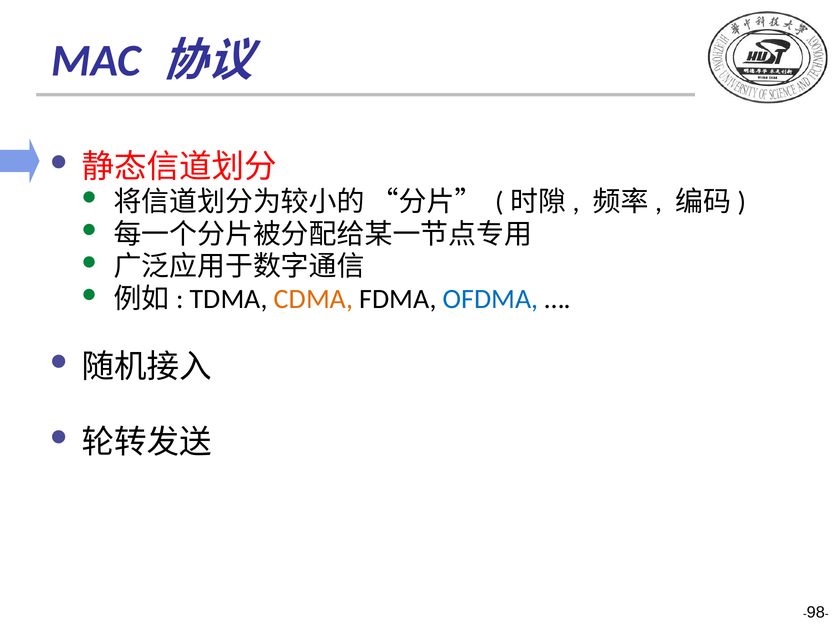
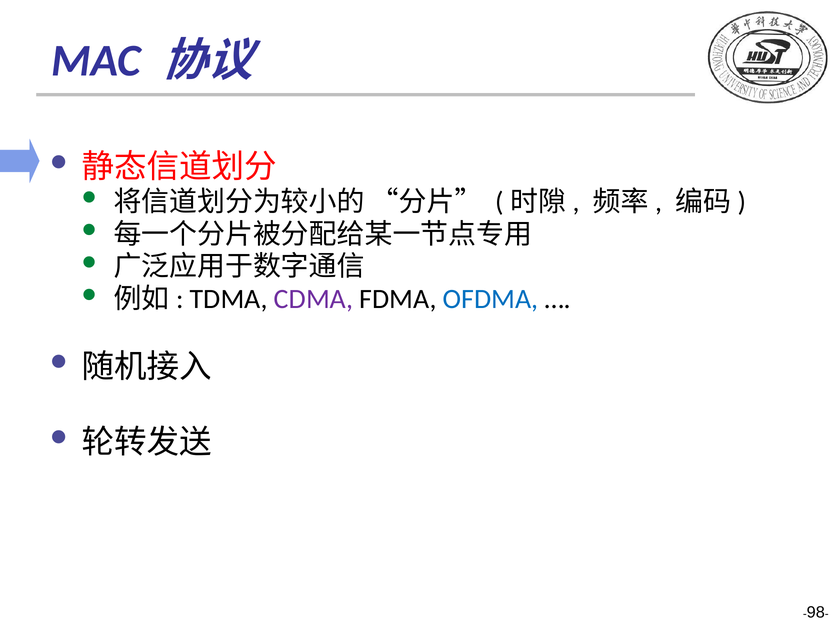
CDMA colour: orange -> purple (314, 299)
